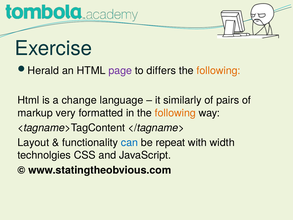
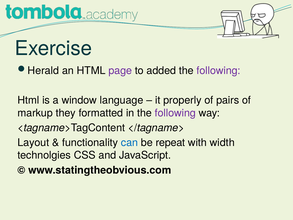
differs: differs -> added (161, 71)
following colour: orange -> purple (219, 71)
change: change -> window (79, 100)
similarly: similarly -> properly (182, 100)
very: very -> they (66, 113)
following colour: orange -> purple (175, 113)
